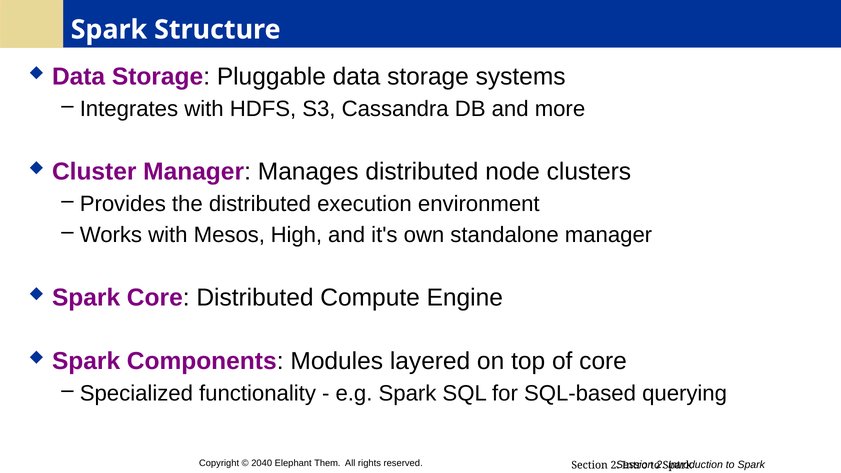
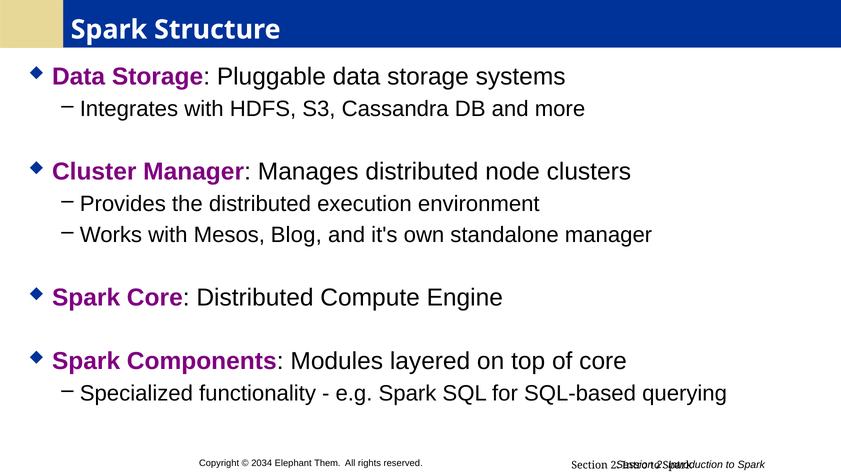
High: High -> Blog (296, 235)
2040: 2040 -> 2034 (262, 463)
